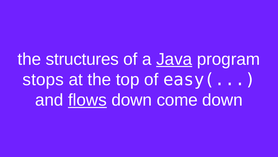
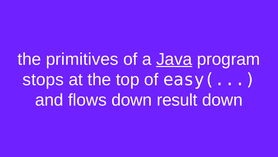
structures: structures -> primitives (82, 59)
flows underline: present -> none (87, 100)
come: come -> result (177, 100)
